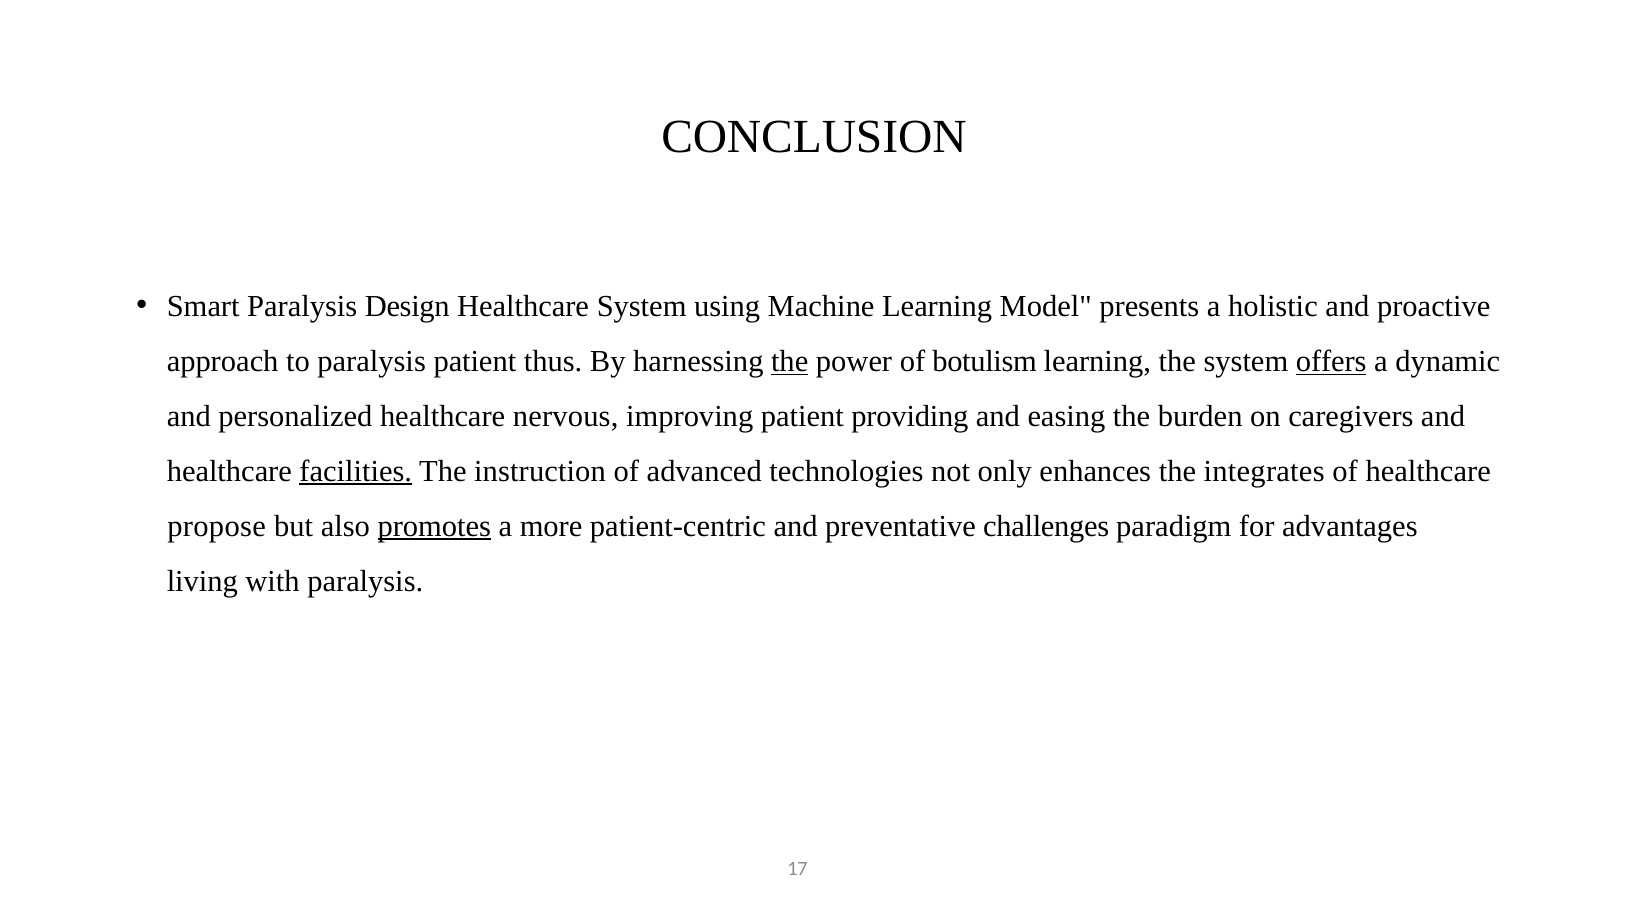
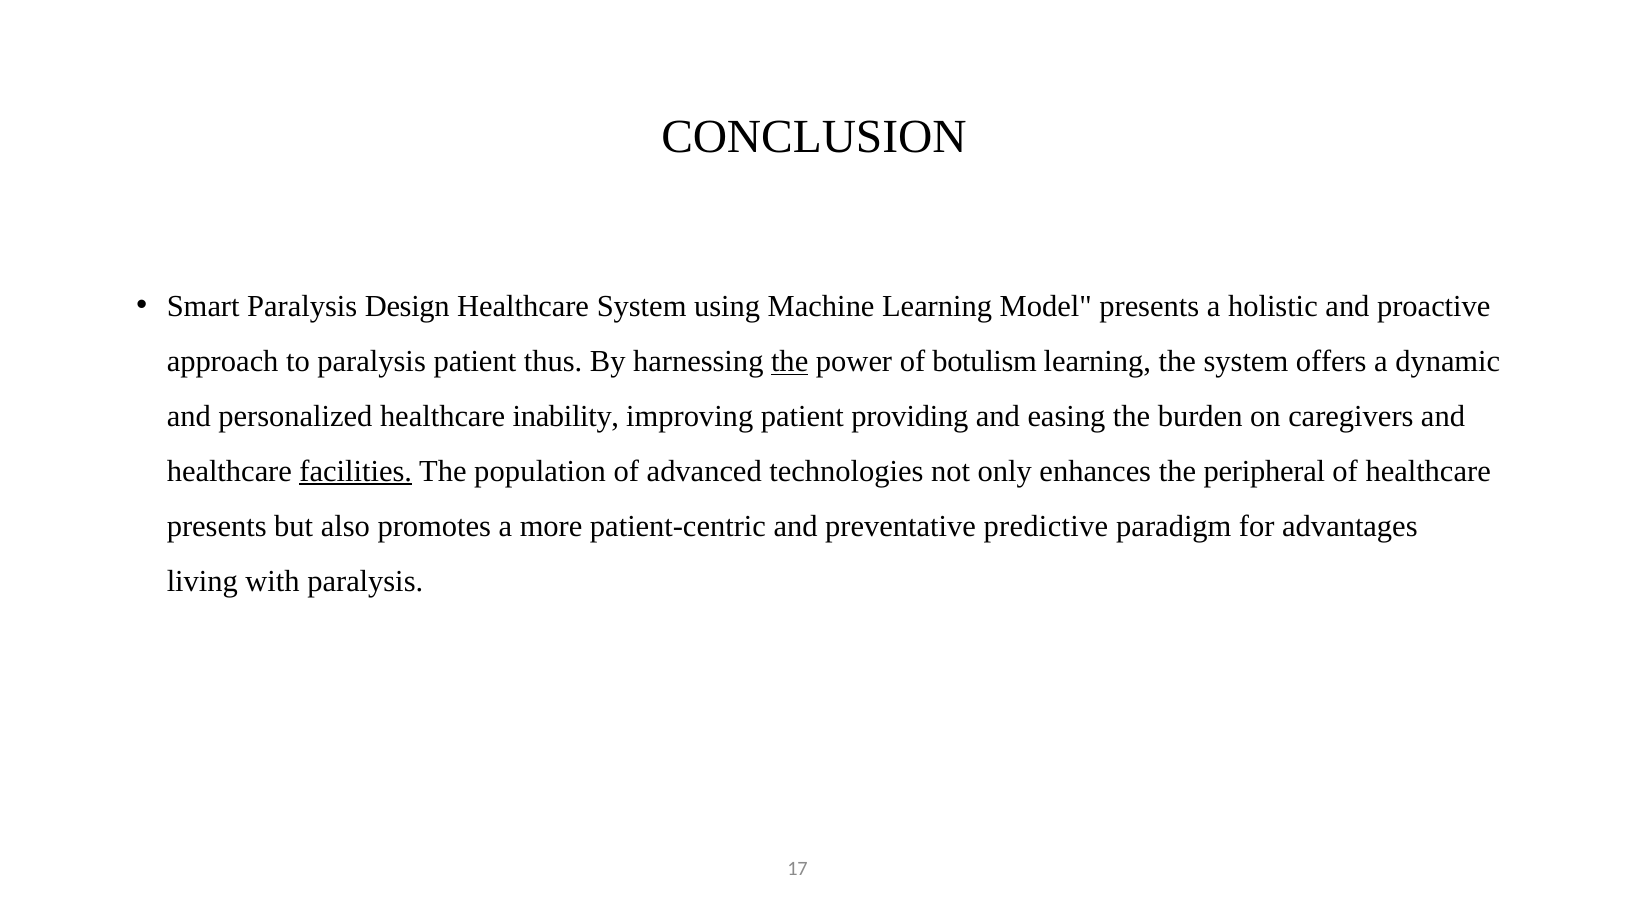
offers underline: present -> none (1331, 361)
nervous: nervous -> inability (566, 416)
instruction: instruction -> population (540, 471)
integrates: integrates -> peripheral (1264, 471)
propose: propose -> presents (217, 526)
promotes underline: present -> none (434, 526)
challenges: challenges -> predictive (1046, 526)
